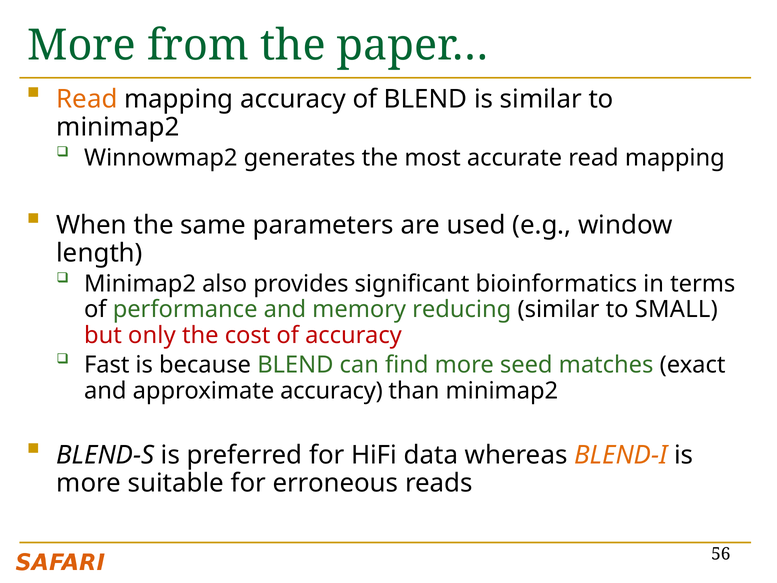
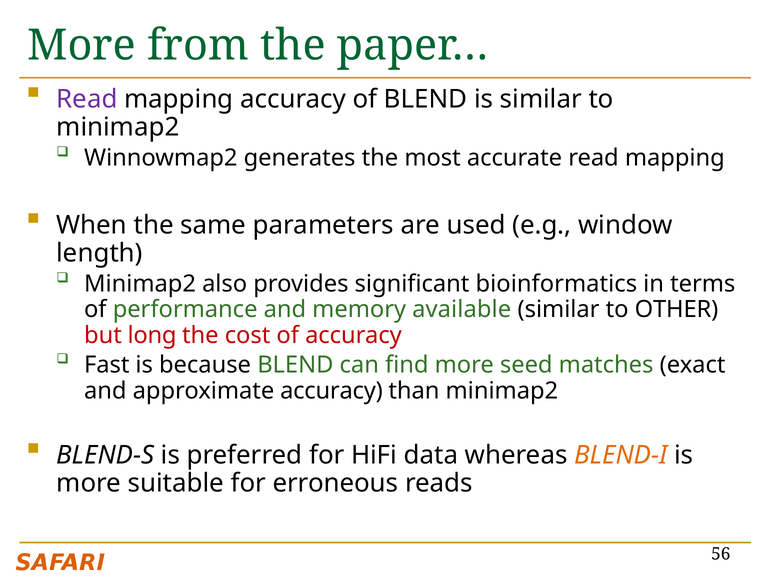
Read colour: orange -> purple (87, 99)
reducing: reducing -> available (462, 309)
SMALL: SMALL -> OTHER (676, 309)
only: only -> long (152, 335)
